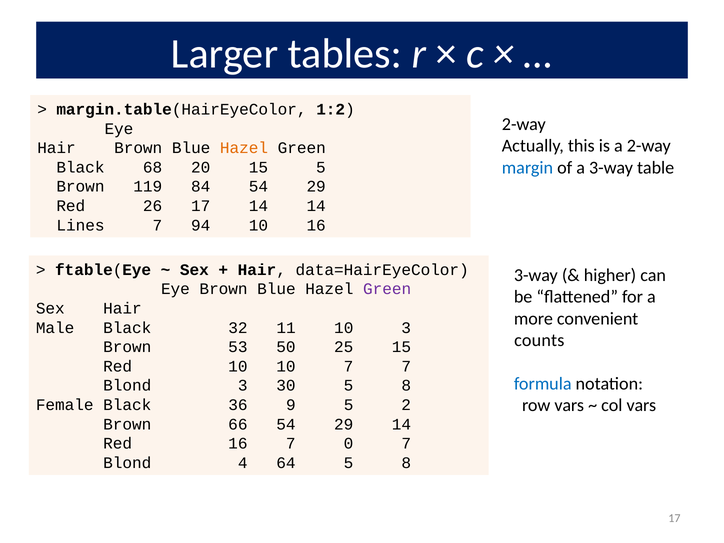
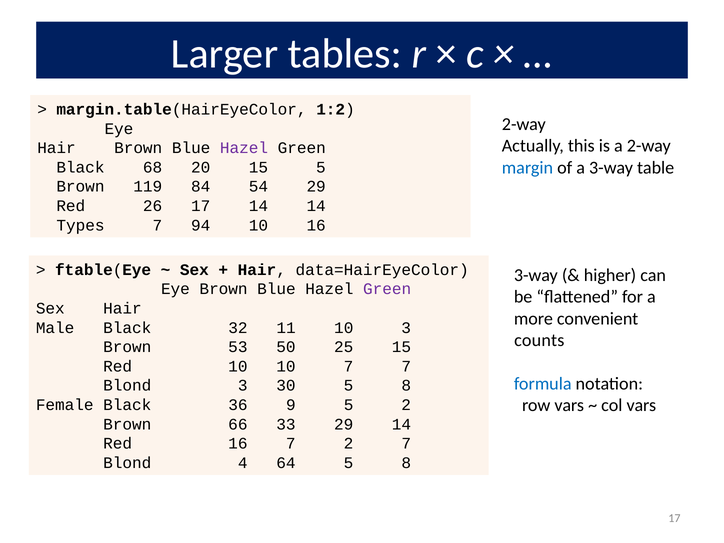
Hazel colour: orange -> purple (244, 148)
Lines: Lines -> Types (80, 225)
66 54: 54 -> 33 (286, 424)
7 0: 0 -> 2 (349, 444)
